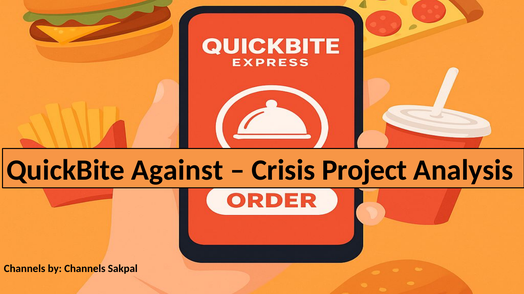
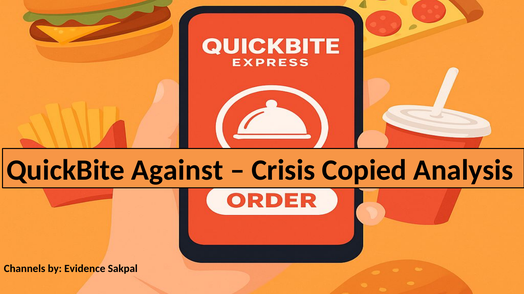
Project: Project -> Copied (364, 171)
by Channels: Channels -> Evidence (85, 269)
